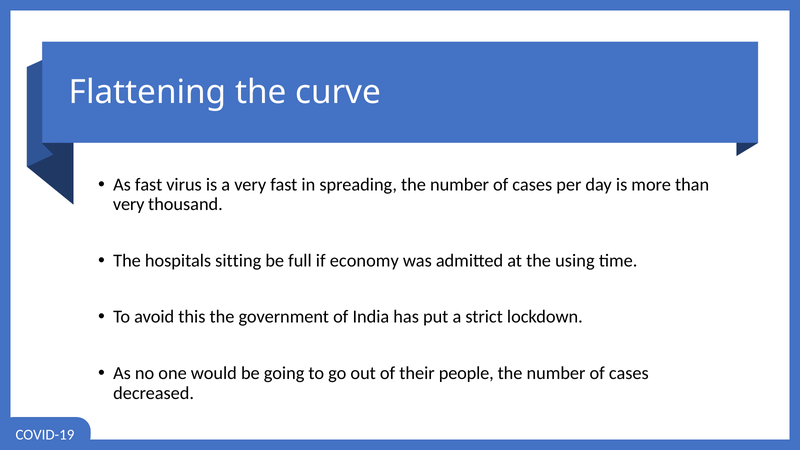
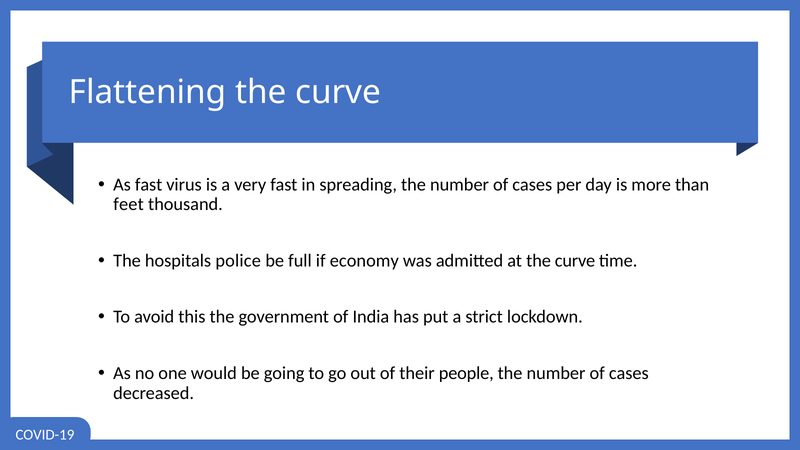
very: very -> feet (129, 204)
sitting: sitting -> police (238, 261)
at the using: using -> curve (575, 261)
